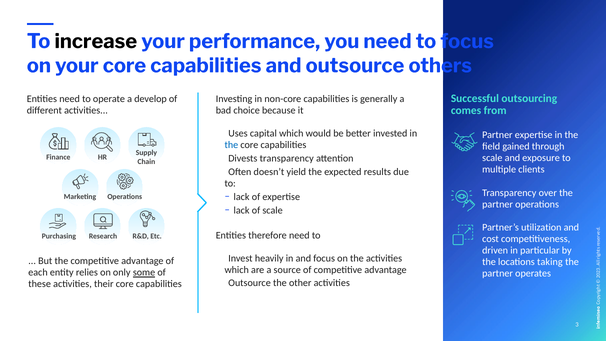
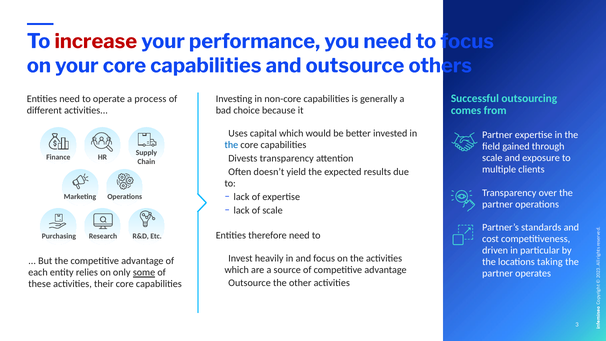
increase colour: black -> red (96, 41)
develop: develop -> process (150, 99)
utilization: utilization -> standards (541, 227)
